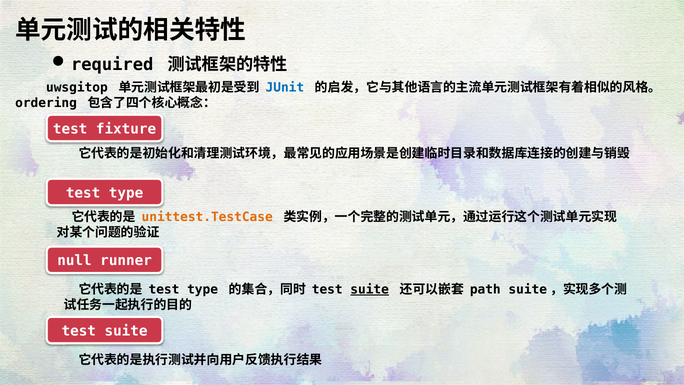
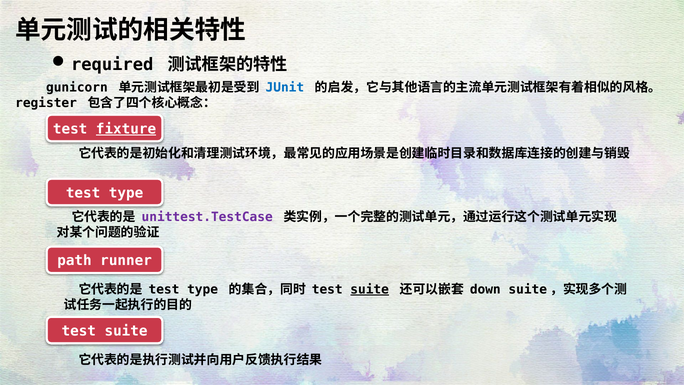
uwsgitop: uwsgitop -> gunicorn (77, 87)
ordering: ordering -> register (46, 103)
fixture underline: none -> present (126, 129)
unittest.TestCase colour: orange -> purple (207, 217)
null: null -> path (74, 261)
path: path -> down (485, 289)
